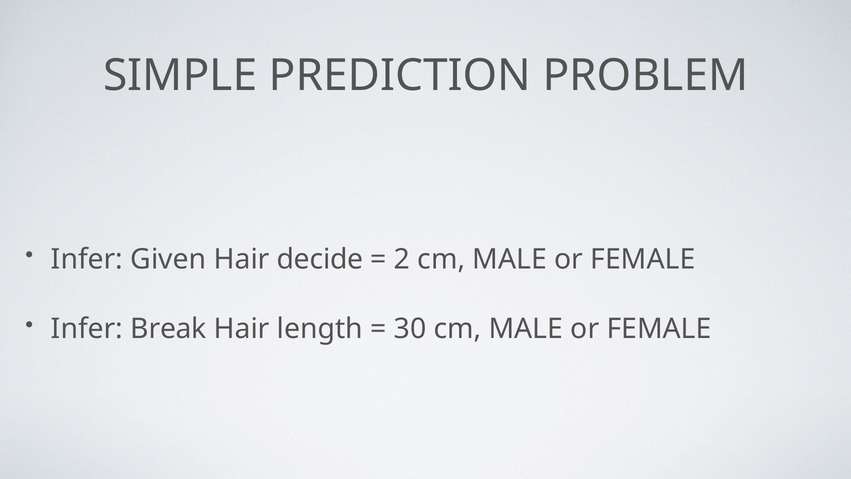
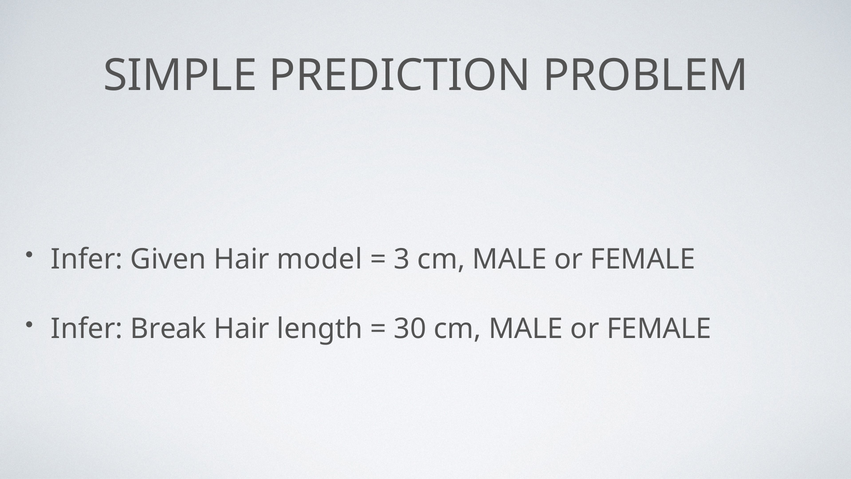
decide: decide -> model (320, 259)
2: 2 -> 3 (402, 259)
